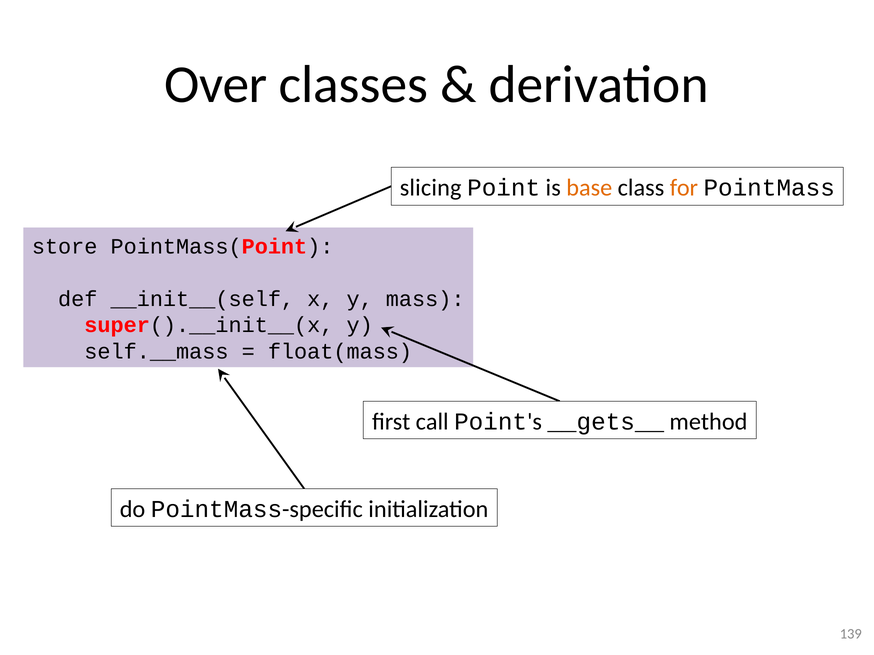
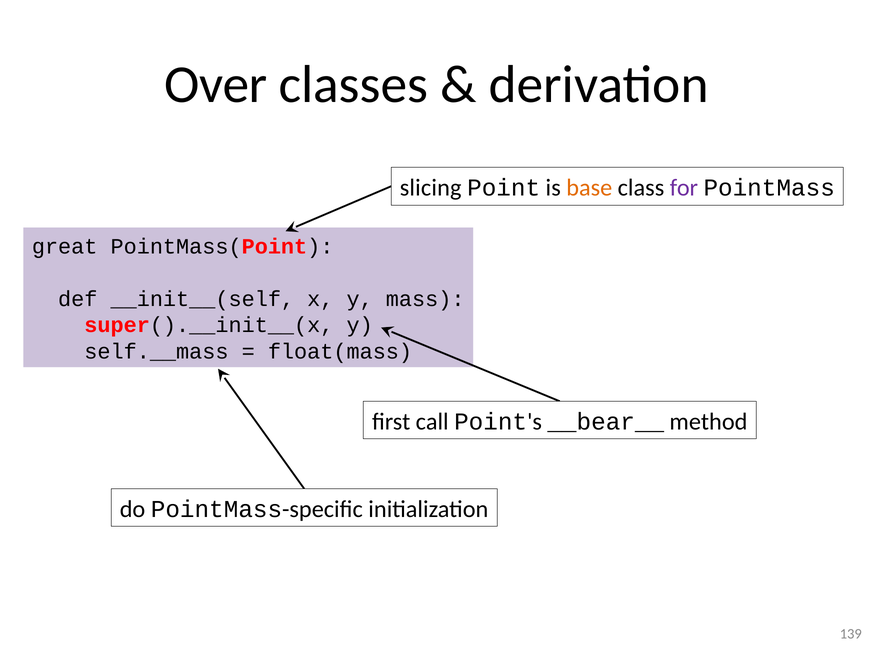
for colour: orange -> purple (684, 188)
store: store -> great (65, 247)
__gets__: __gets__ -> __bear__ (606, 422)
